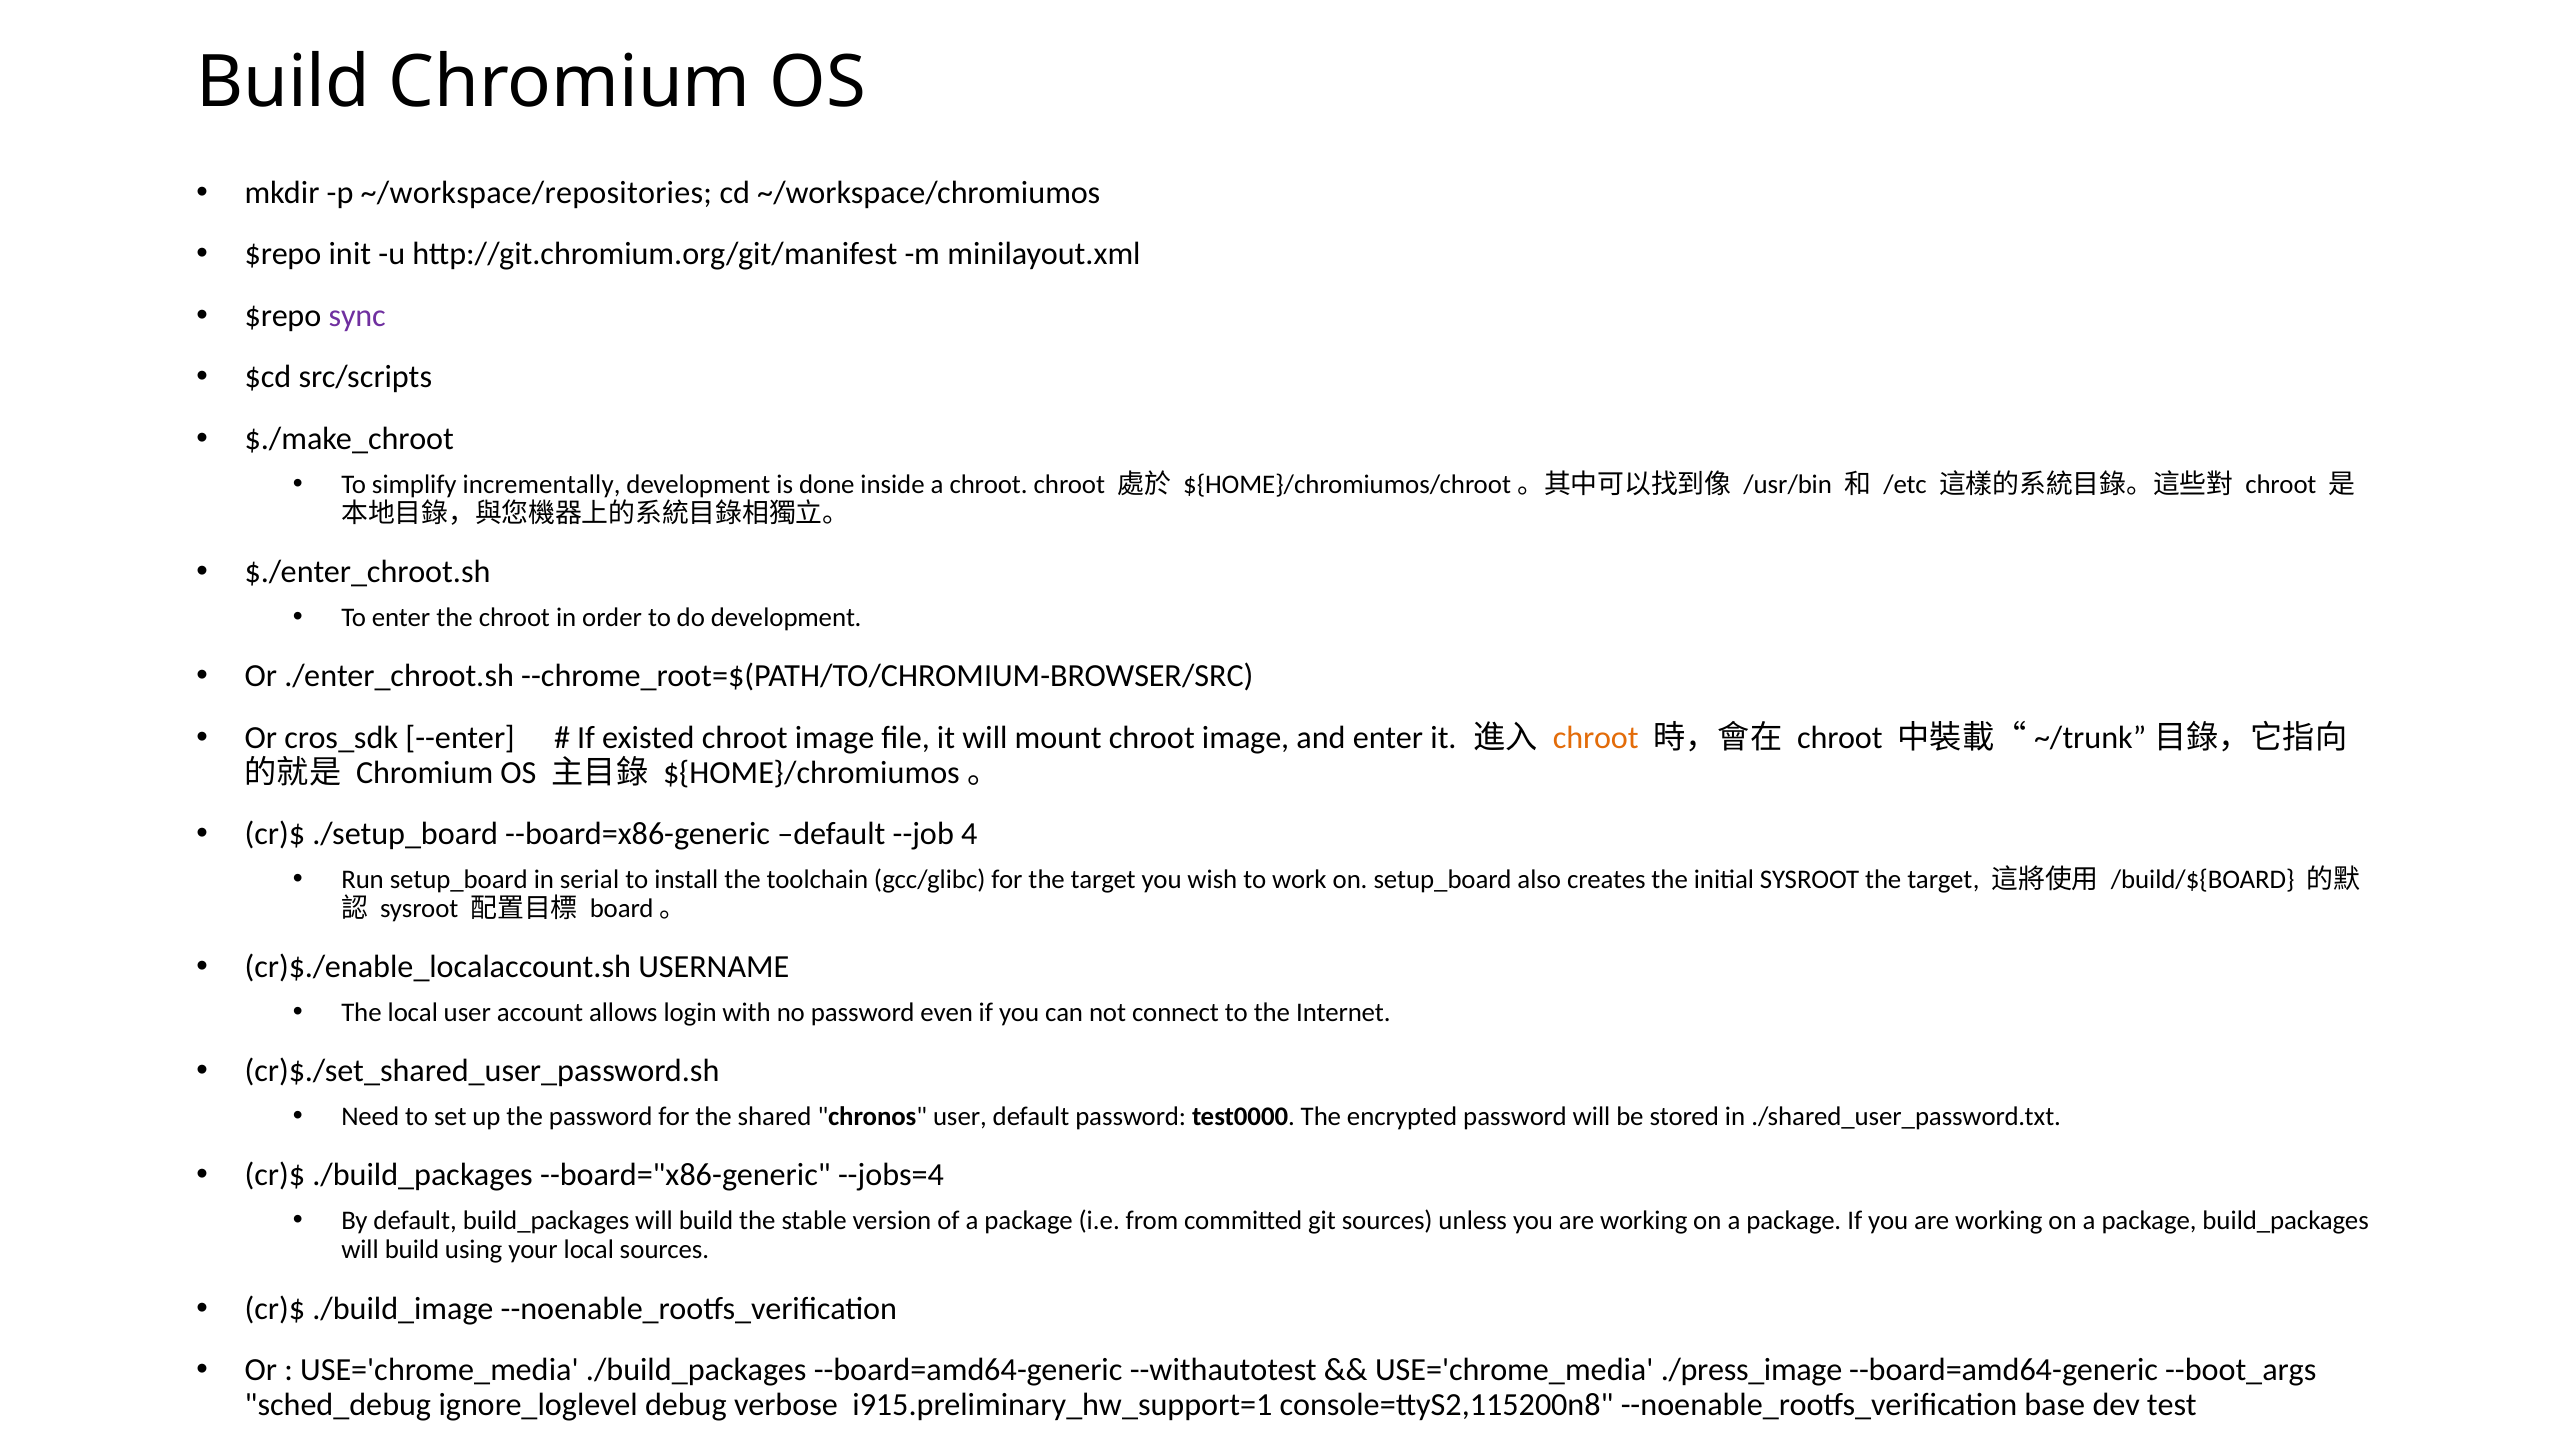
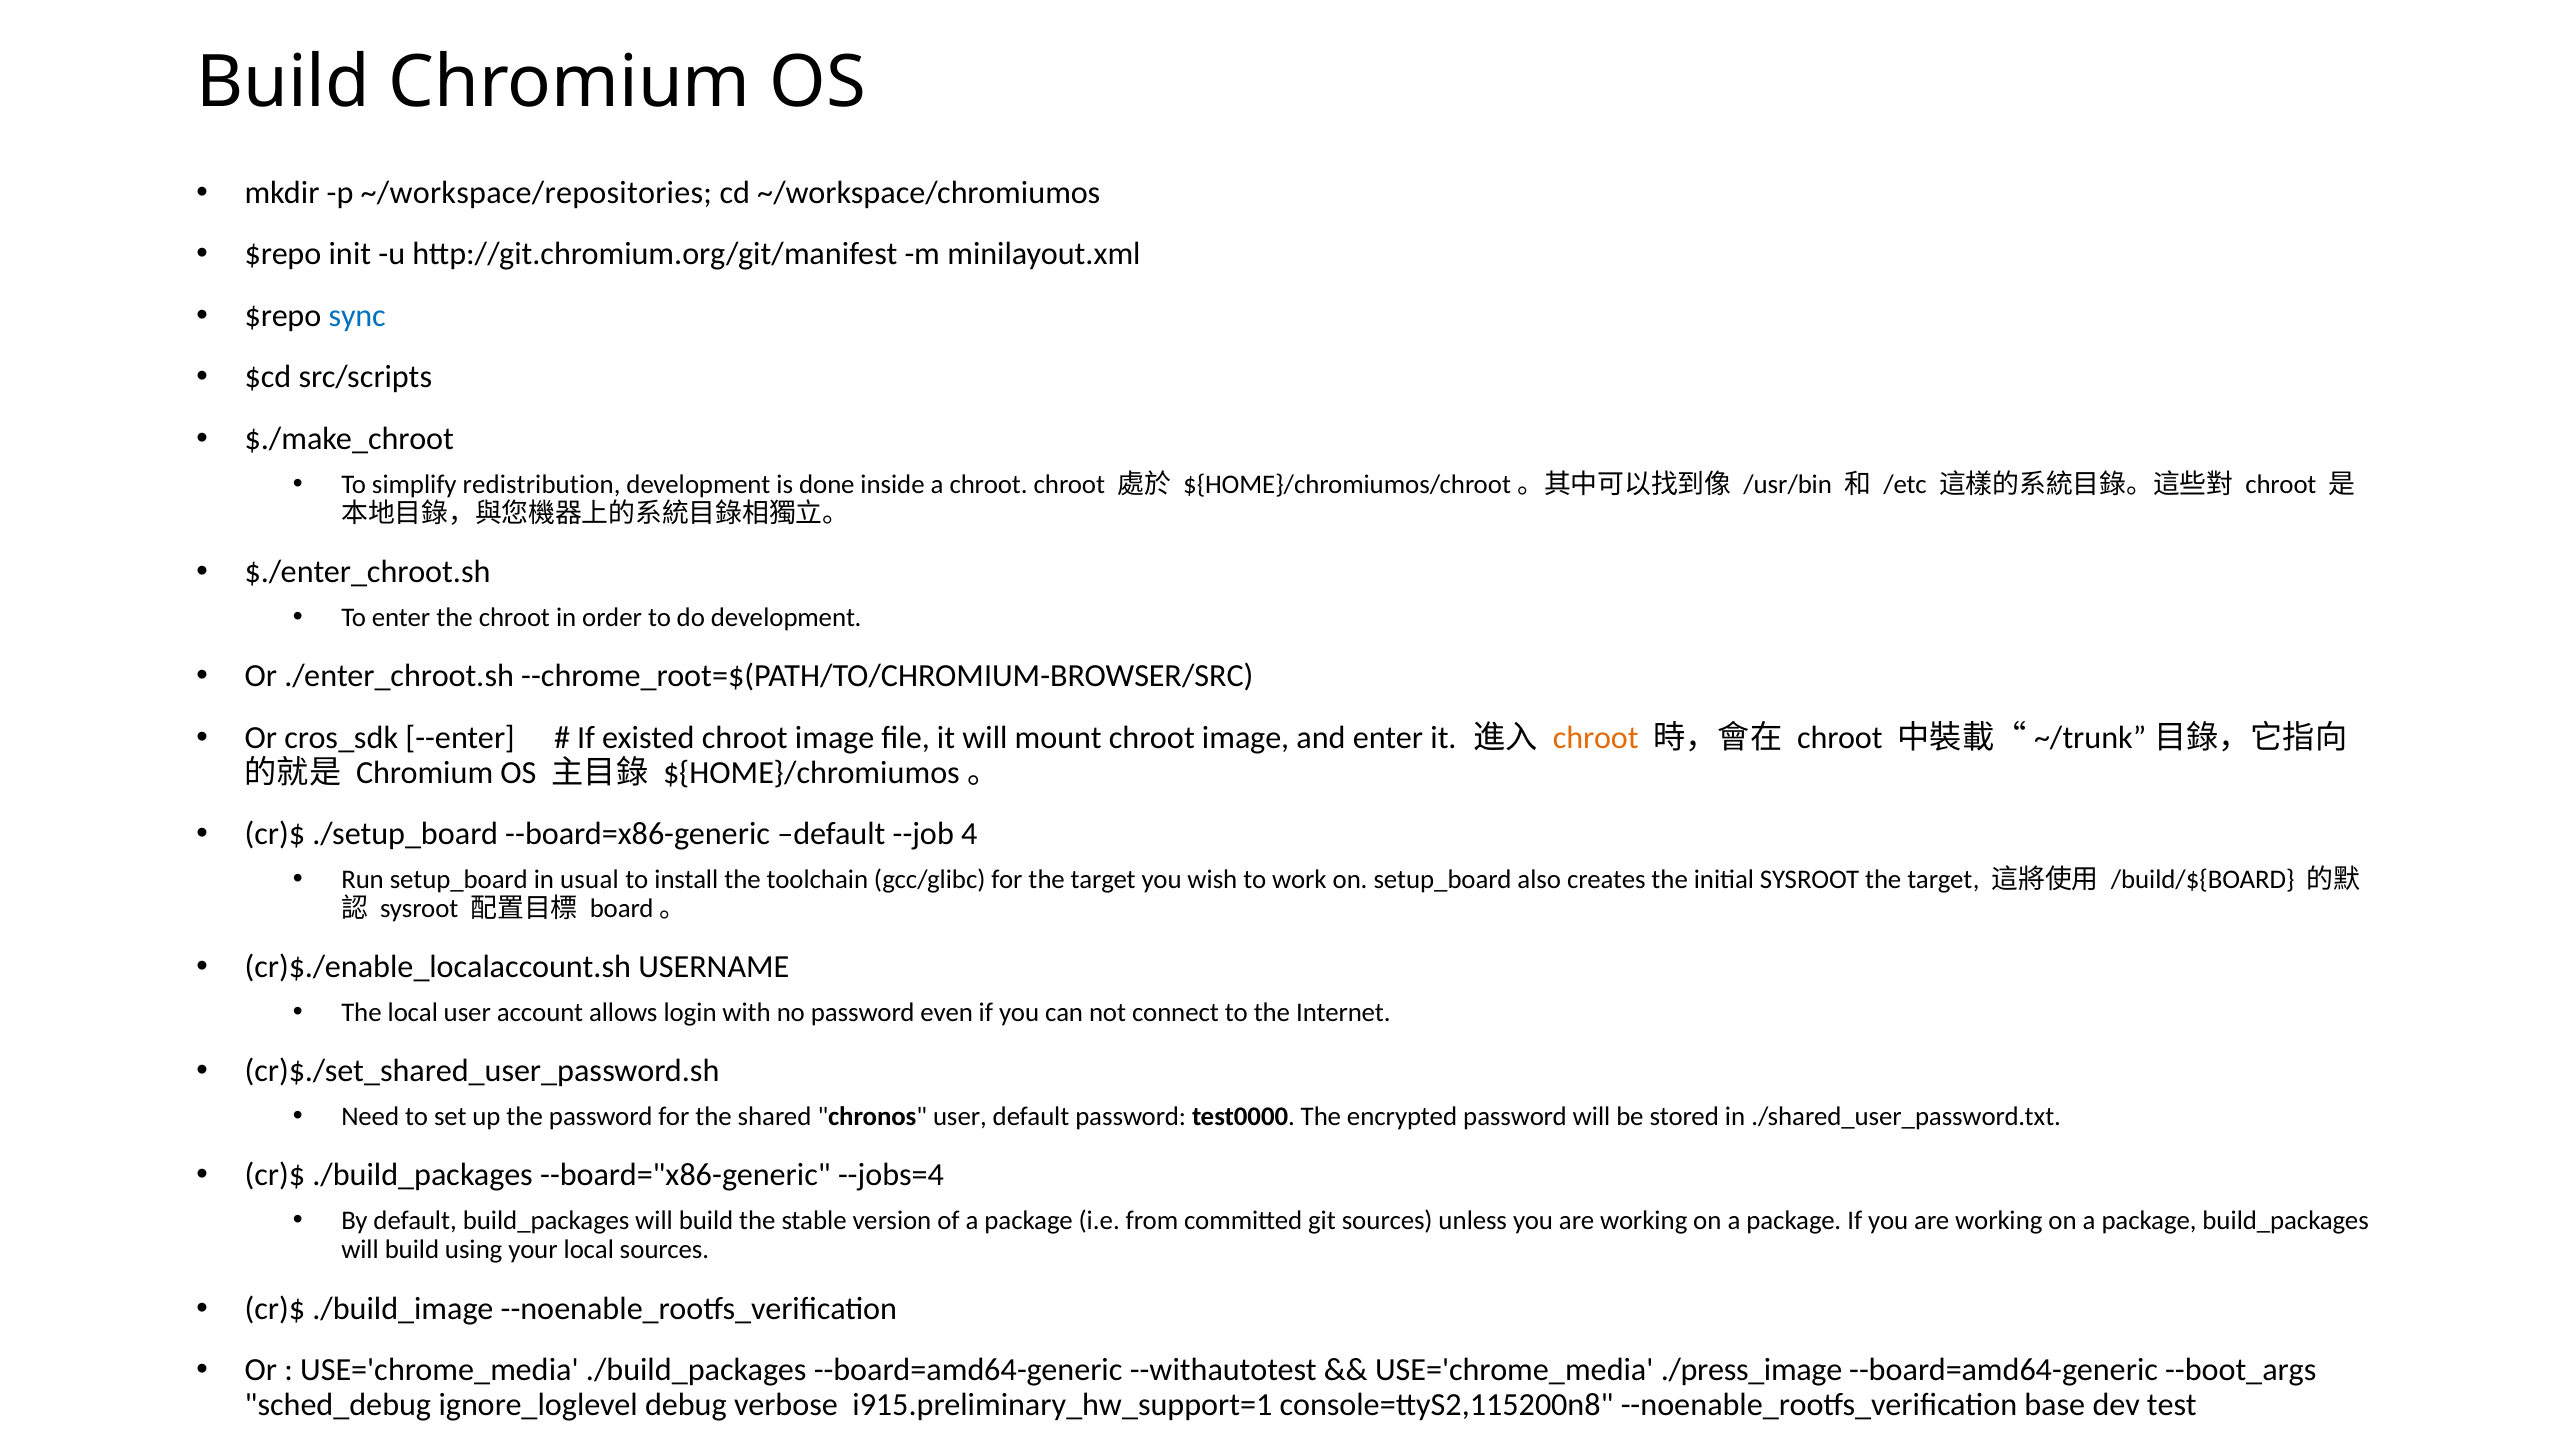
sync colour: purple -> blue (357, 316)
incrementally: incrementally -> redistribution (542, 484)
serial: serial -> usual (589, 879)
